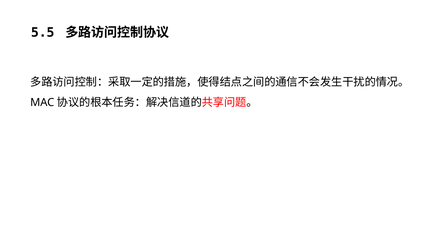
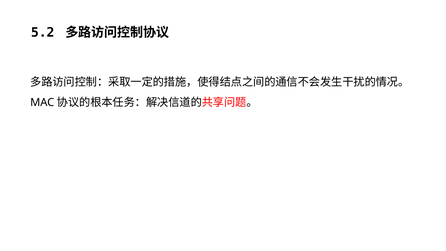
5.5: 5.5 -> 5.2 (43, 33)
